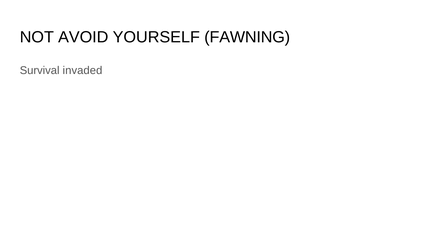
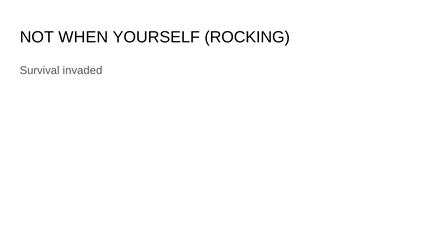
AVOID: AVOID -> WHEN (83, 37)
FAWNING: FAWNING -> ROCKING (247, 37)
